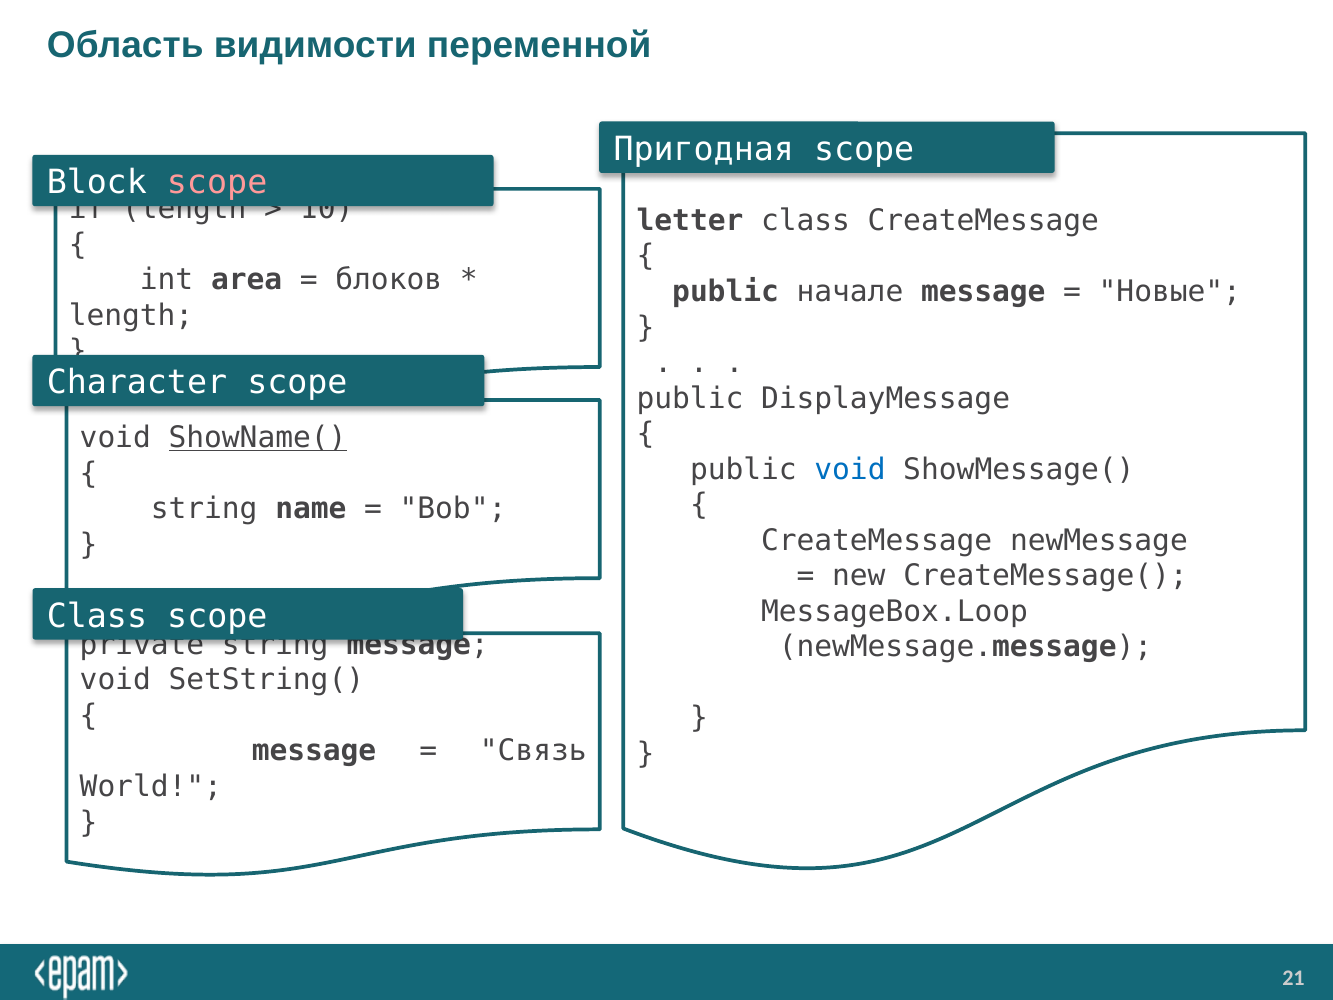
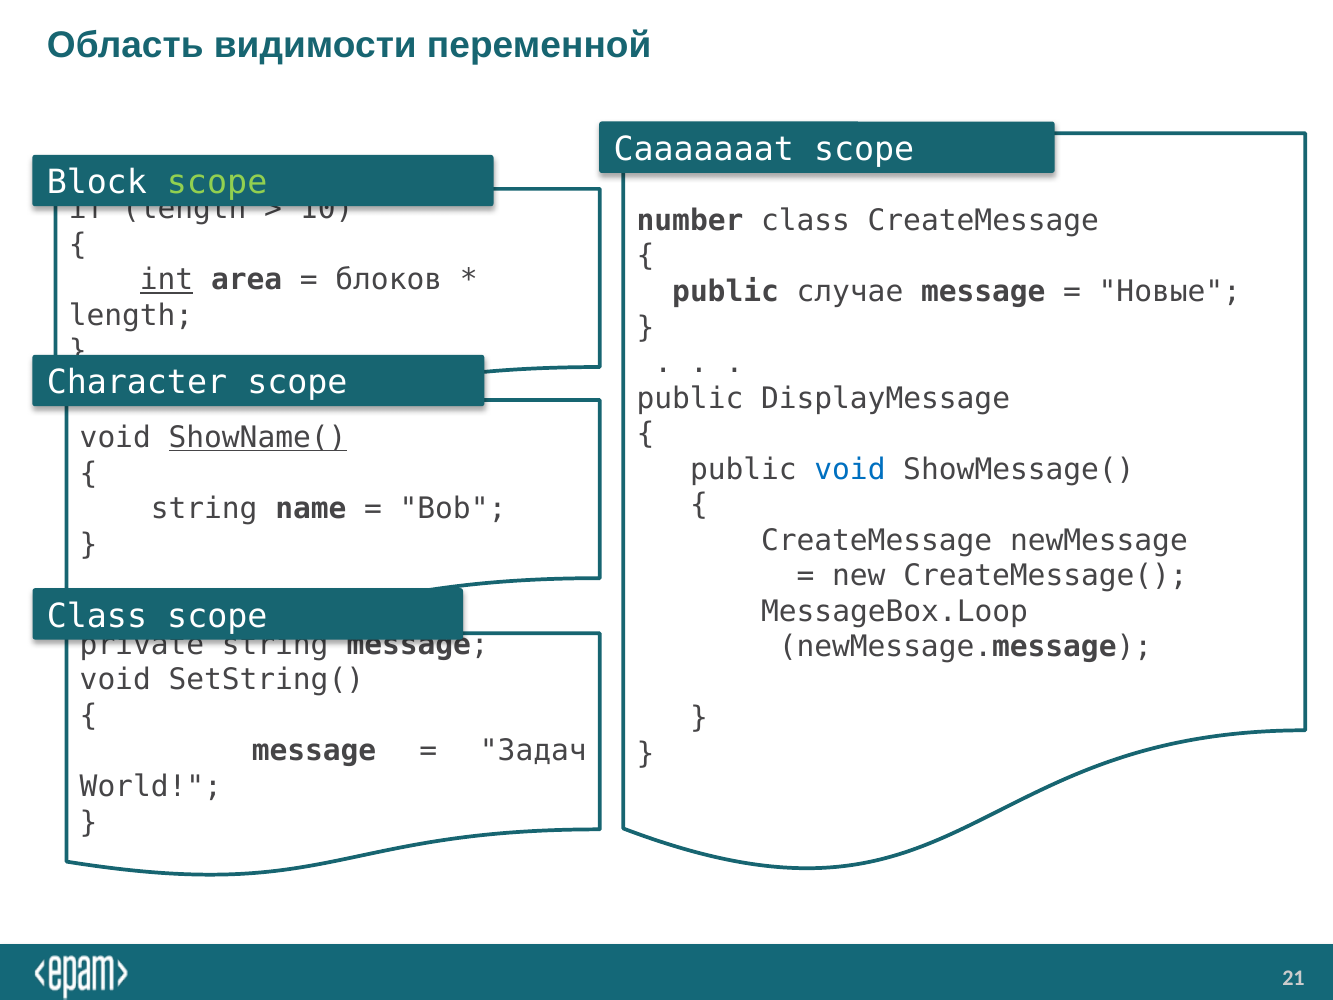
Пригодная: Пригодная -> Caaaaaaat (704, 149)
scope colour: pink -> light green (217, 183)
letter: letter -> number (690, 221)
int underline: none -> present (167, 280)
начале: начале -> случае (850, 292)
Связь: Связь -> Задач (533, 751)
